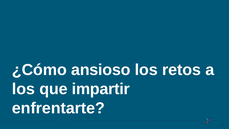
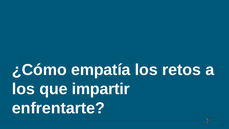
ansioso: ansioso -> empatía (101, 70)
